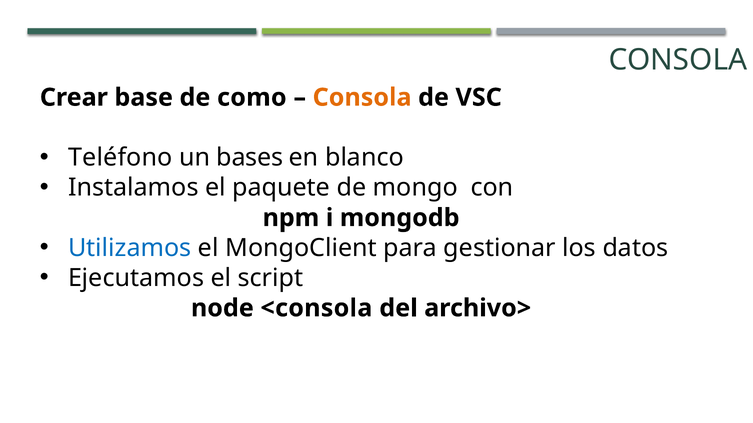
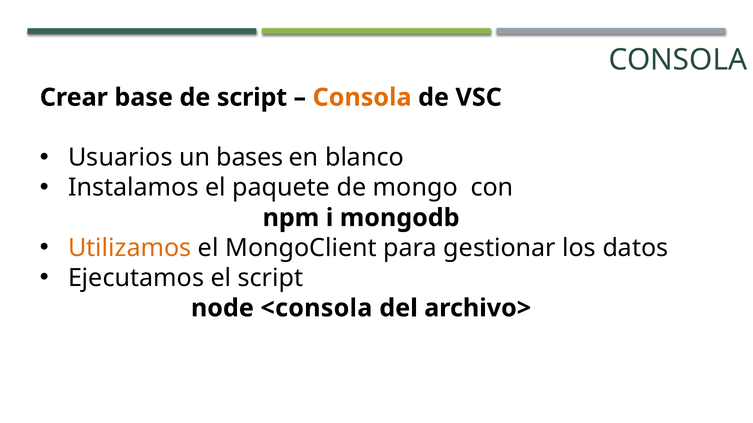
de como: como -> script (252, 98)
Teléfono: Teléfono -> Usuarios (120, 158)
Utilizamos colour: blue -> orange (130, 248)
